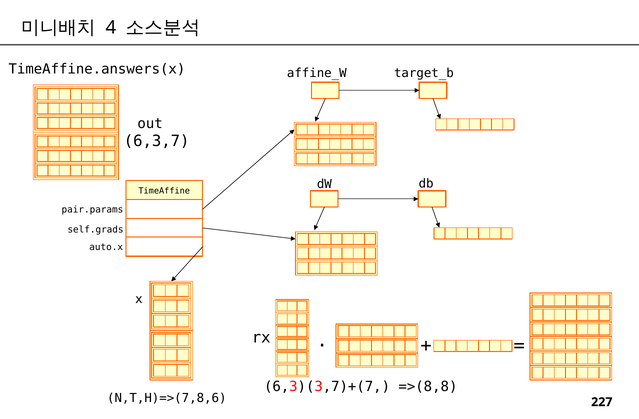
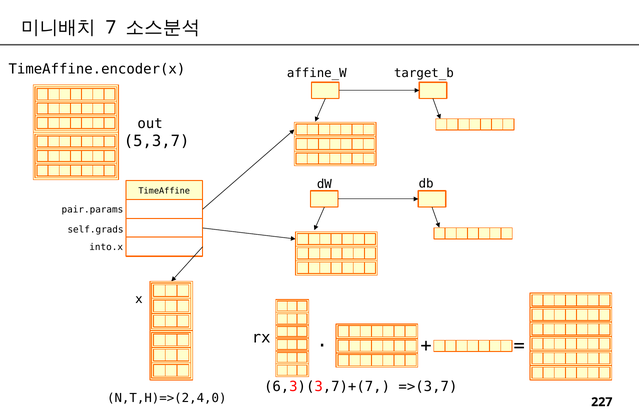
4: 4 -> 7 (111, 28)
TimeAffine.answers(x: TimeAffine.answers(x -> TimeAffine.encoder(x (97, 69)
6,3,7: 6,3,7 -> 5,3,7 (157, 141)
auto.x: auto.x -> into.x (106, 247)
=>(8,8: =>(8,8 -> =>(3,7 (428, 387)
N,T,H)=>(7,8,6: N,T,H)=>(7,8,6 -> N,T,H)=>(2,4,0 (167, 399)
